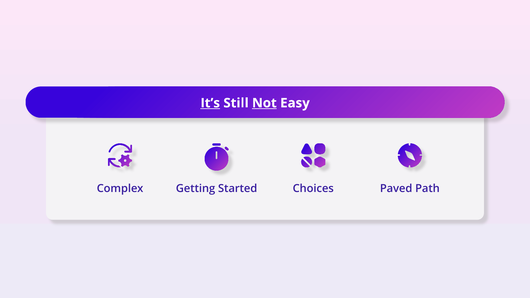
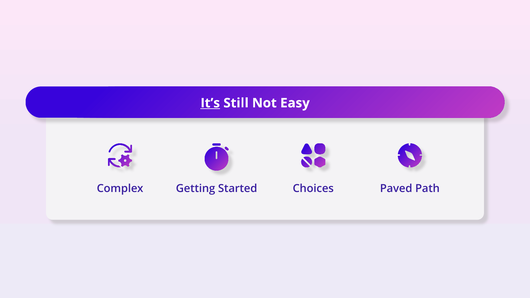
Not underline: present -> none (264, 103)
